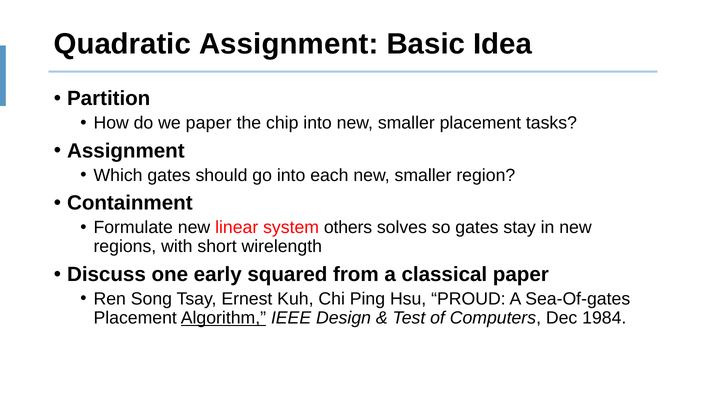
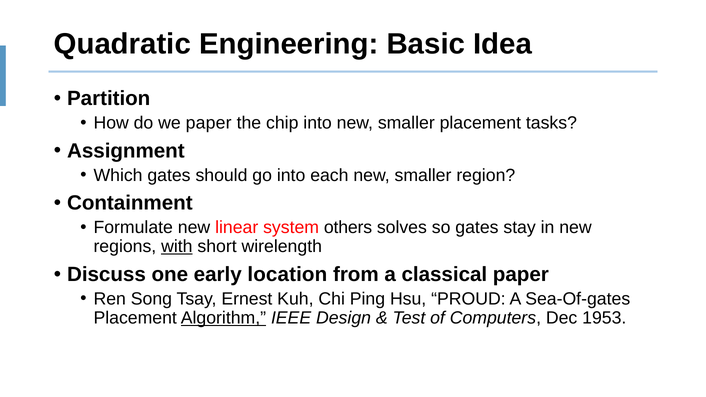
Quadratic Assignment: Assignment -> Engineering (289, 44)
with underline: none -> present (177, 247)
squared: squared -> location (287, 275)
1984: 1984 -> 1953 (604, 318)
